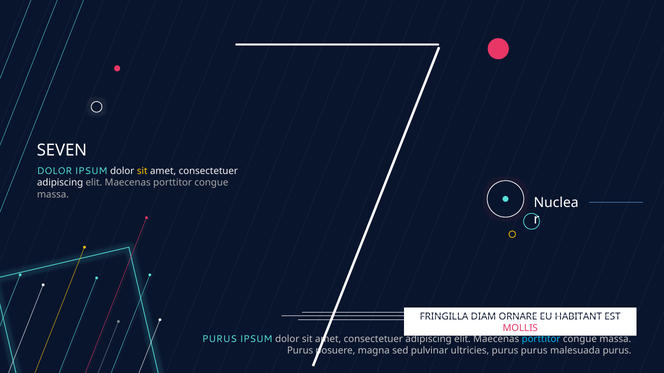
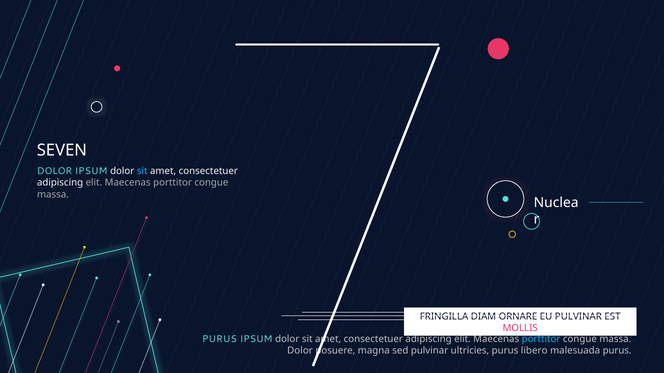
sit colour: yellow -> light blue (142, 171)
EU HABITANT: HABITANT -> PULVINAR (578, 317)
Purus: Purus -> Dolor (300, 351)
purus purus: purus -> libero (534, 351)
